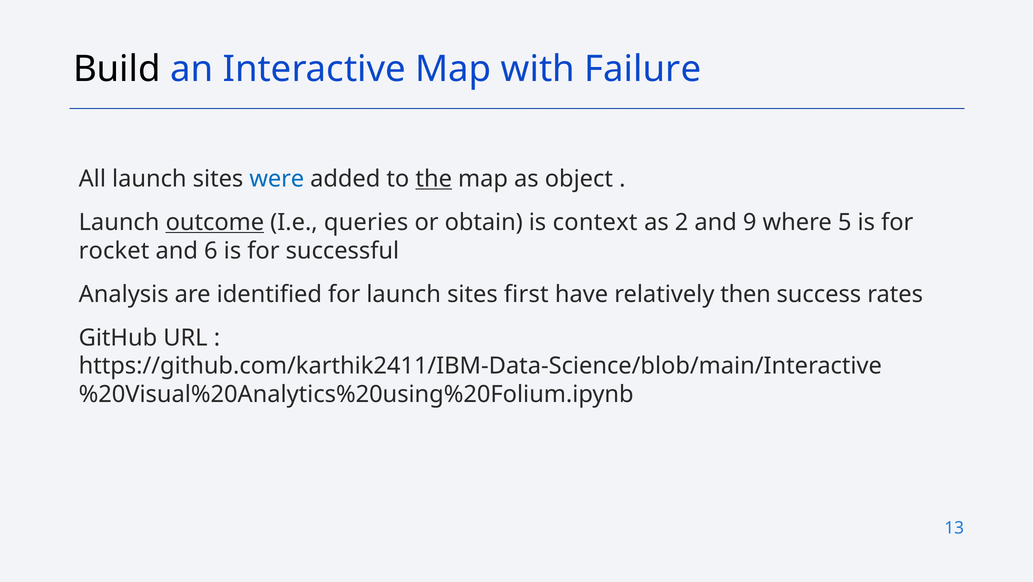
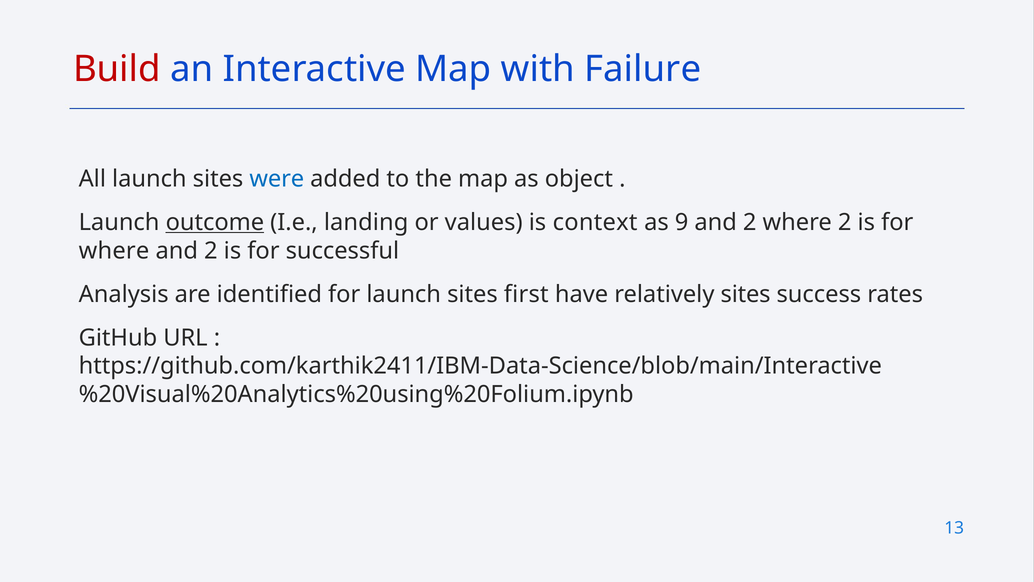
Build colour: black -> red (117, 69)
the underline: present -> none (434, 179)
queries: queries -> landing (366, 222)
obtain: obtain -> values (484, 222)
2: 2 -> 9 (682, 222)
9: 9 -> 2 (750, 222)
where 5: 5 -> 2 (845, 222)
rocket: rocket -> where (114, 251)
6: 6 -> 2 (211, 251)
relatively then: then -> sites (746, 294)
